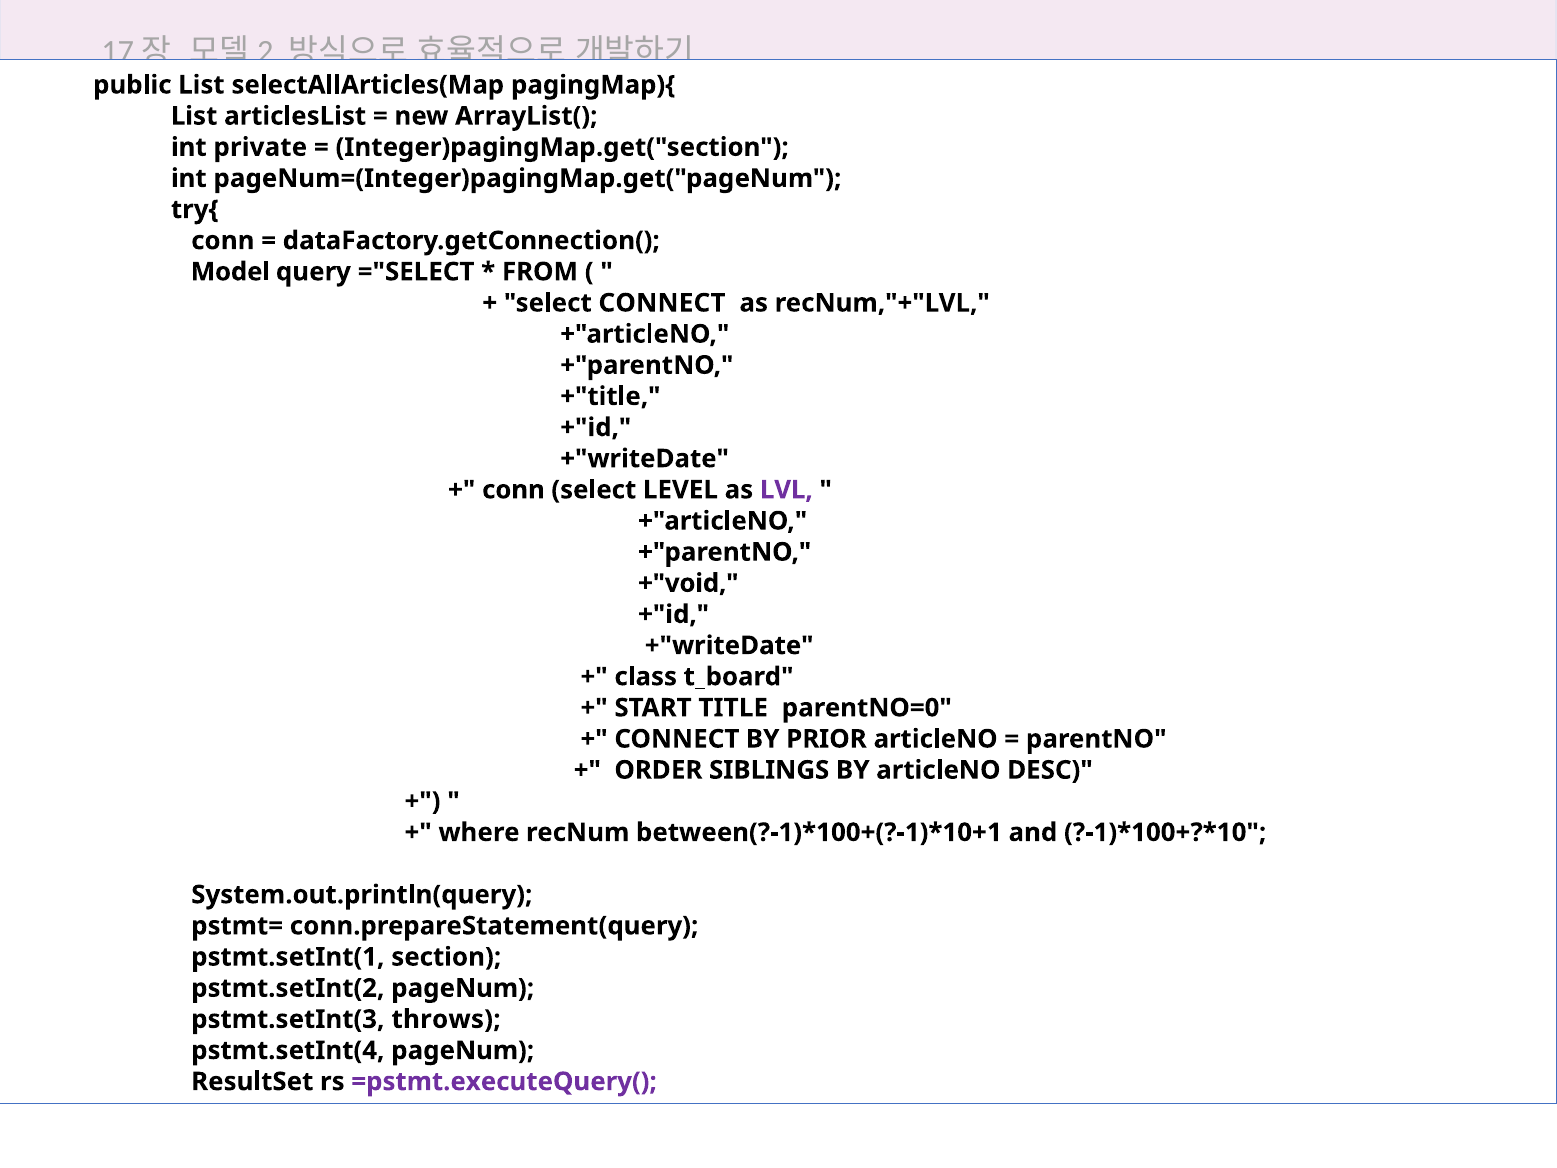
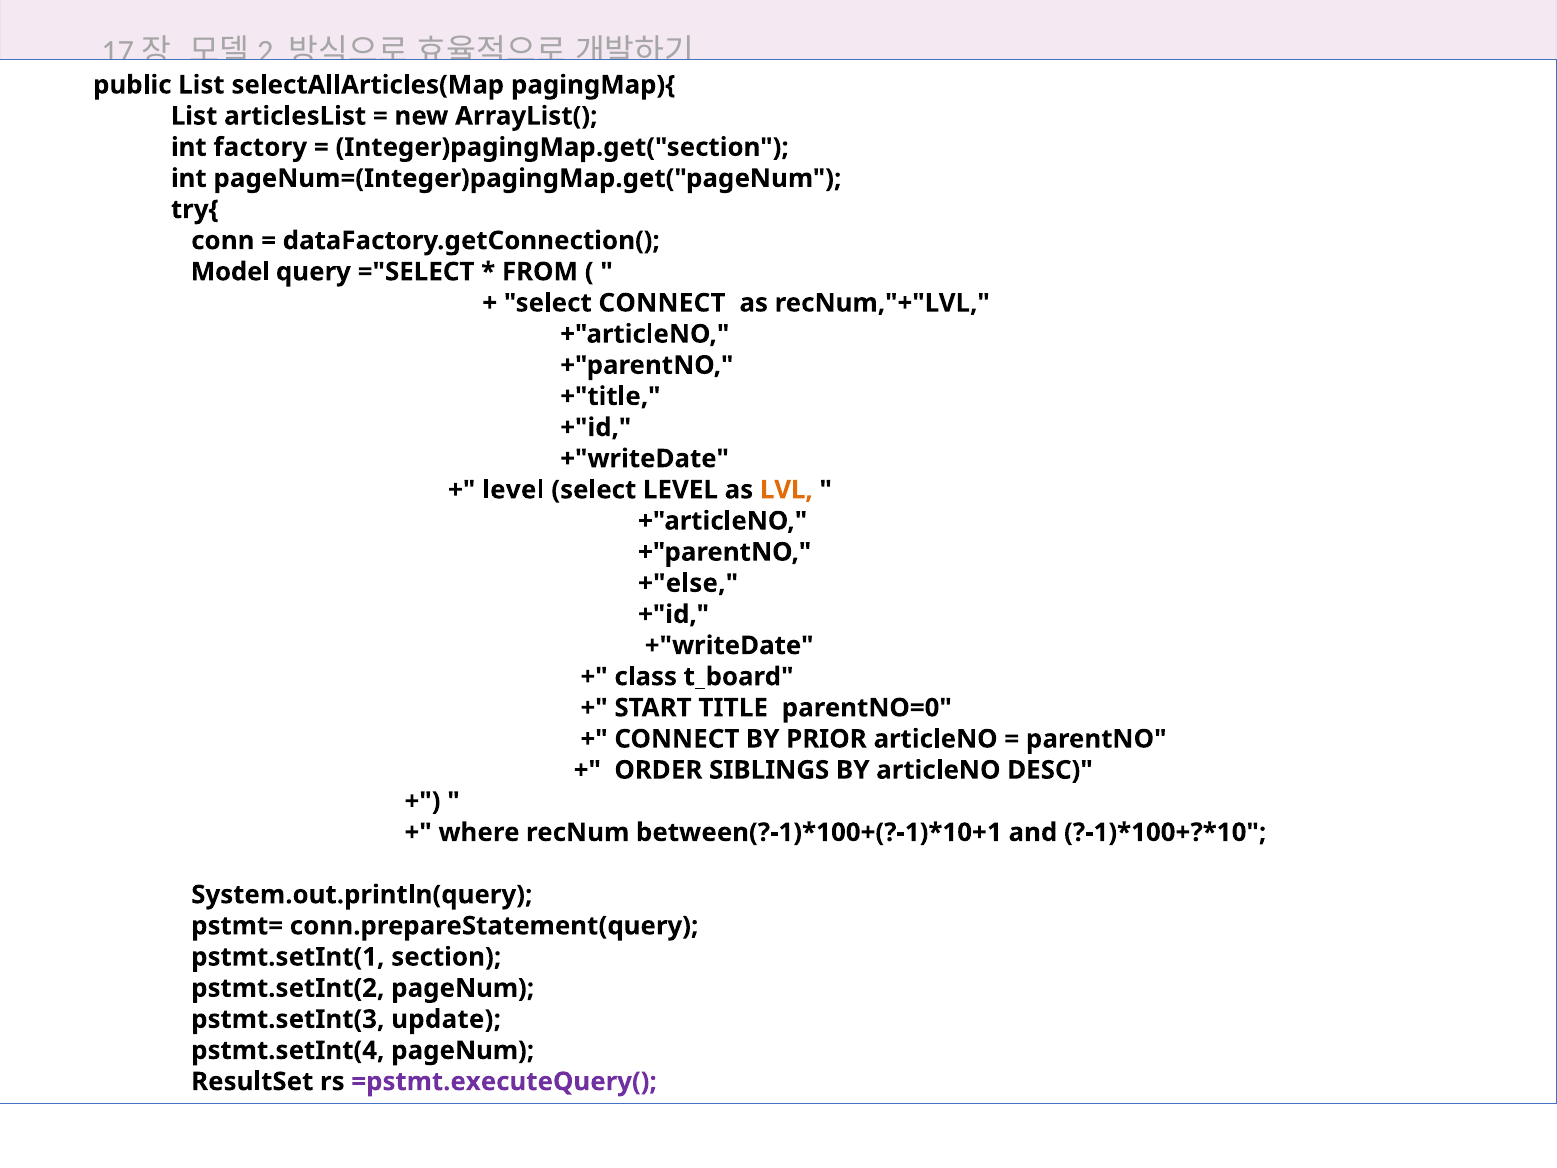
private: private -> factory (260, 147)
conn: conn -> level (513, 490)
LVL colour: purple -> orange (786, 490)
+"void: +"void -> +"else (688, 583)
throws: throws -> update (446, 1019)
